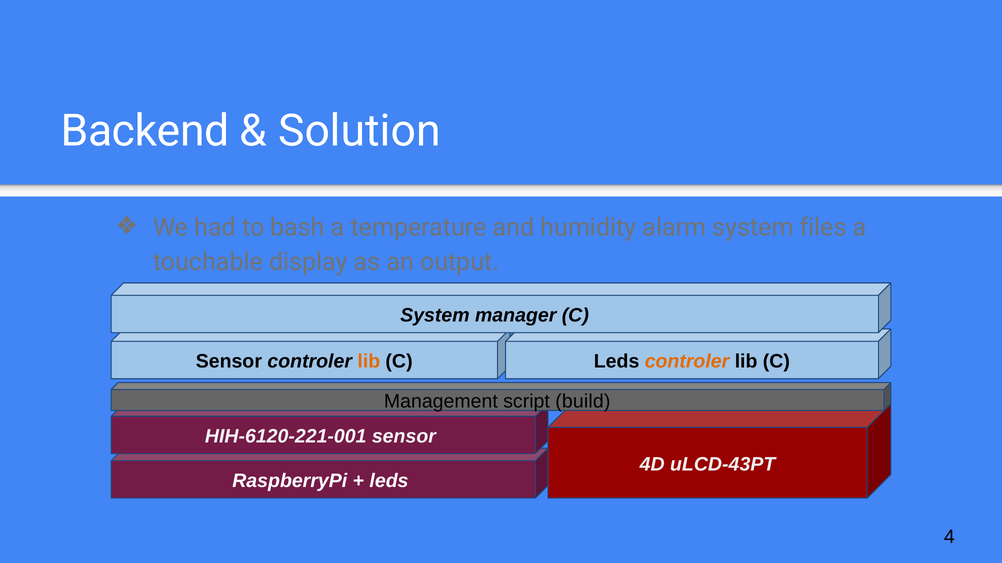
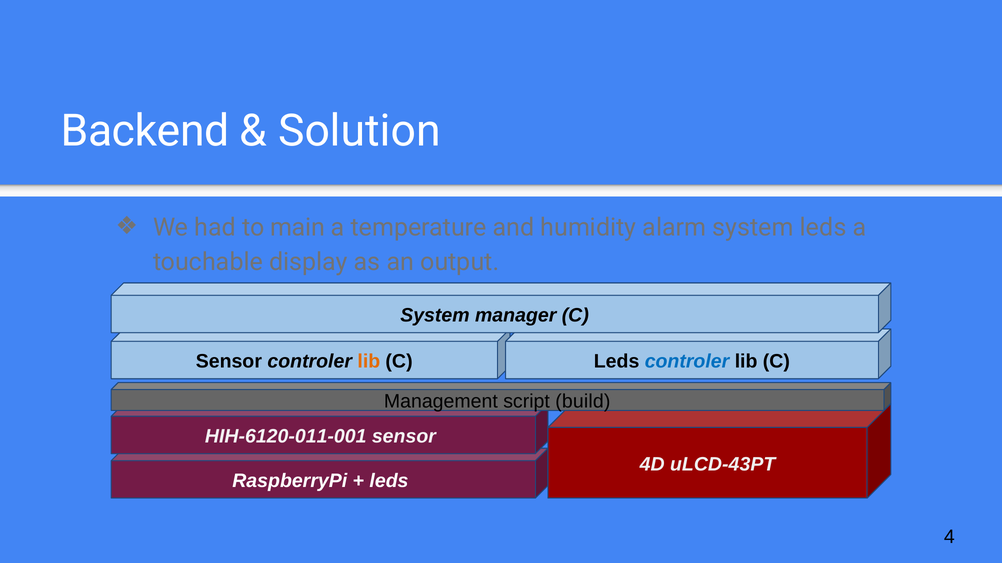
bash: bash -> main (298, 228)
system files: files -> leds (823, 228)
controler colour: orange -> blue (687, 362)
HIH-6120-221-001: HIH-6120-221-001 -> HIH-6120-011-001 (286, 437)
